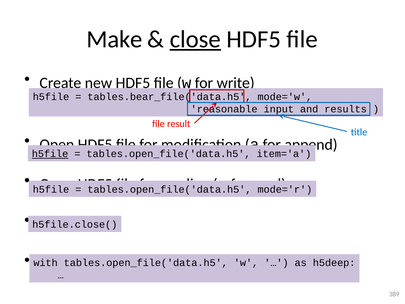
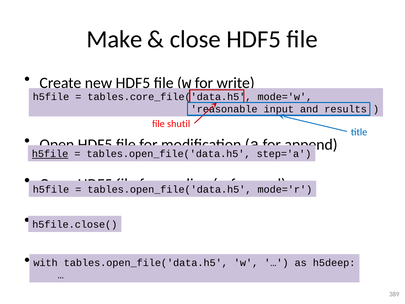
close underline: present -> none (195, 39)
tables.bear_file('data.h5: tables.bear_file('data.h5 -> tables.core_file('data.h5 (169, 97)
result: result -> shutil (179, 124)
item='a: item='a -> step='a (284, 154)
